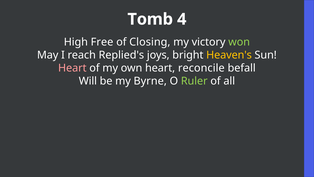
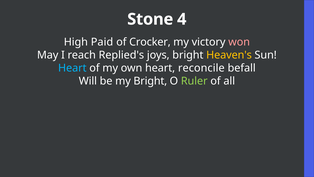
Tomb: Tomb -> Stone (150, 19)
Free: Free -> Paid (102, 42)
Closing: Closing -> Crocker (150, 42)
won colour: light green -> pink (239, 42)
Heart colour: pink -> light blue (72, 68)
my Byrne: Byrne -> Bright (150, 81)
